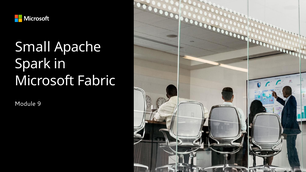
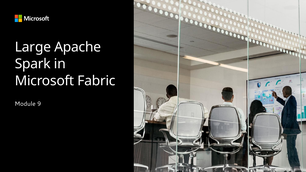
Small: Small -> Large (33, 47)
